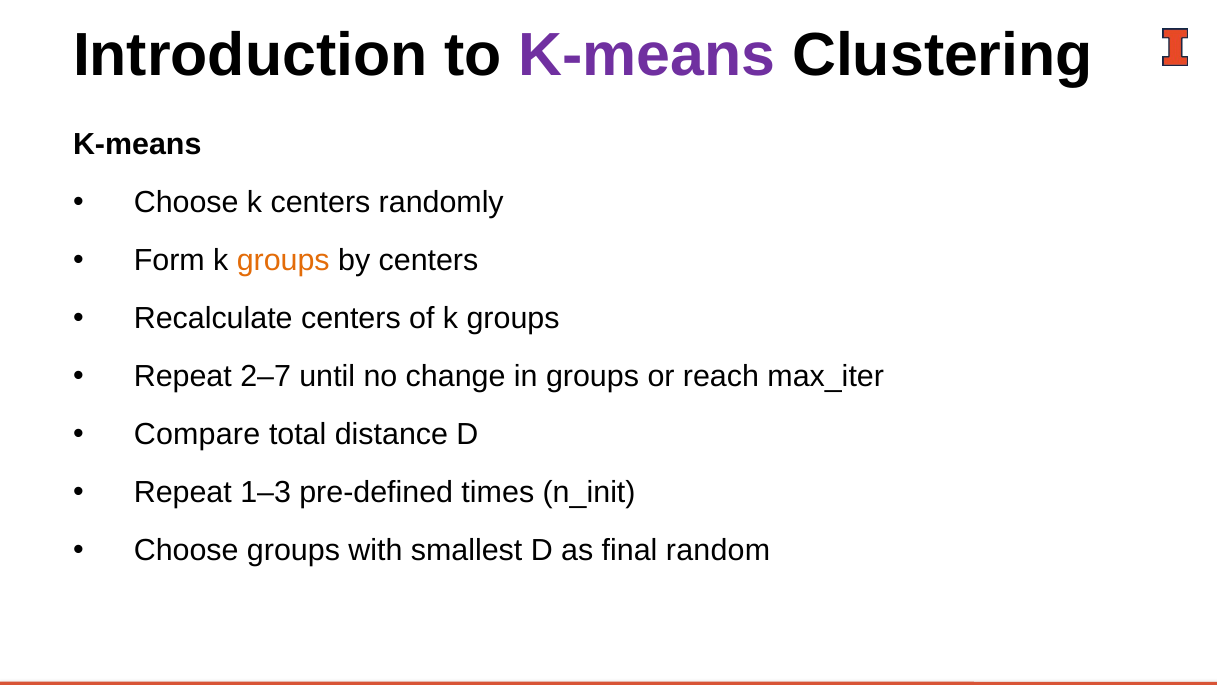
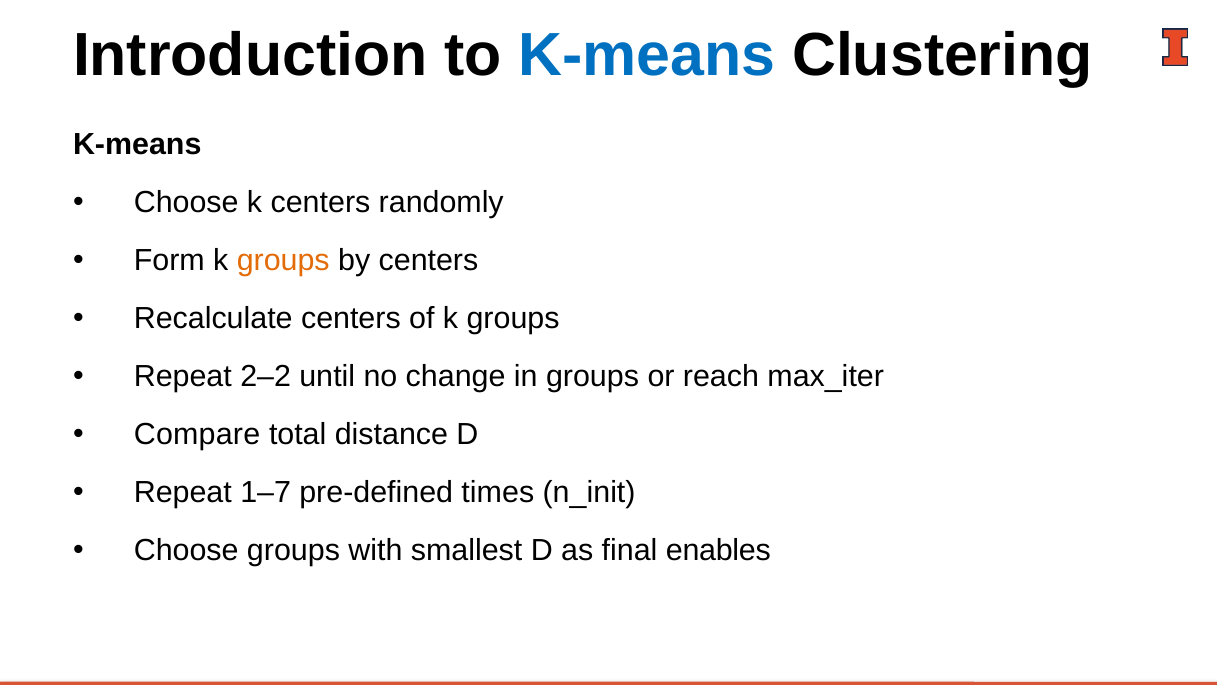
K-means colour: purple -> blue (647, 55)
2–7: 2–7 -> 2–2 (266, 376)
1–3: 1–3 -> 1–7 (266, 492)
random: random -> enables (718, 550)
